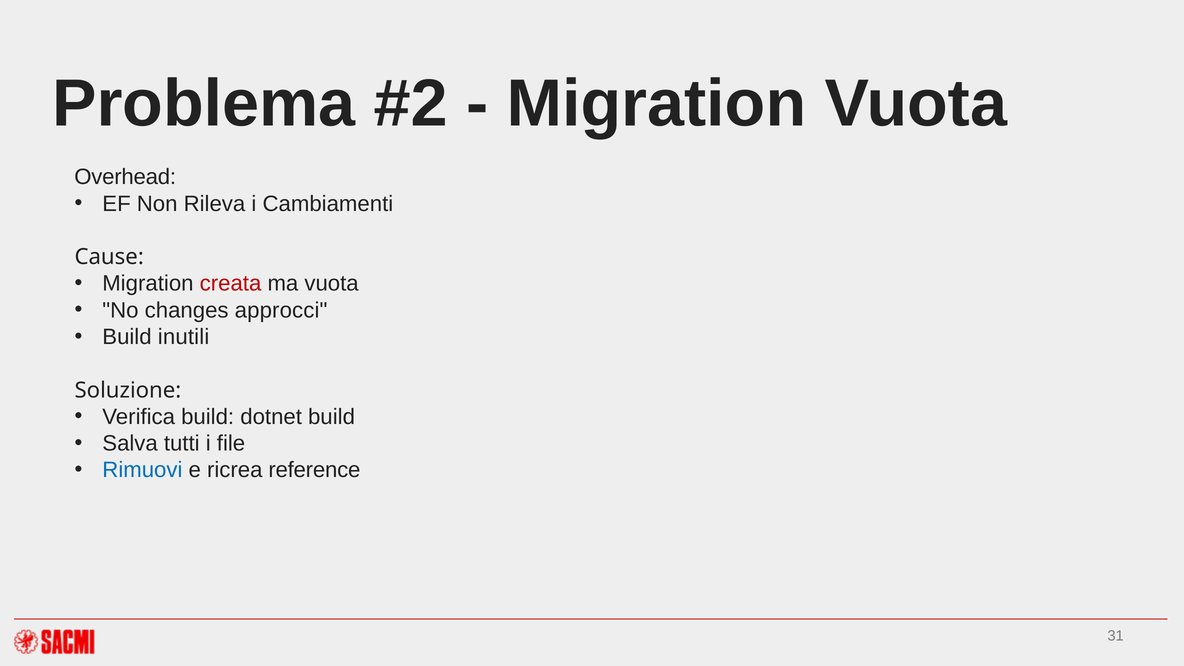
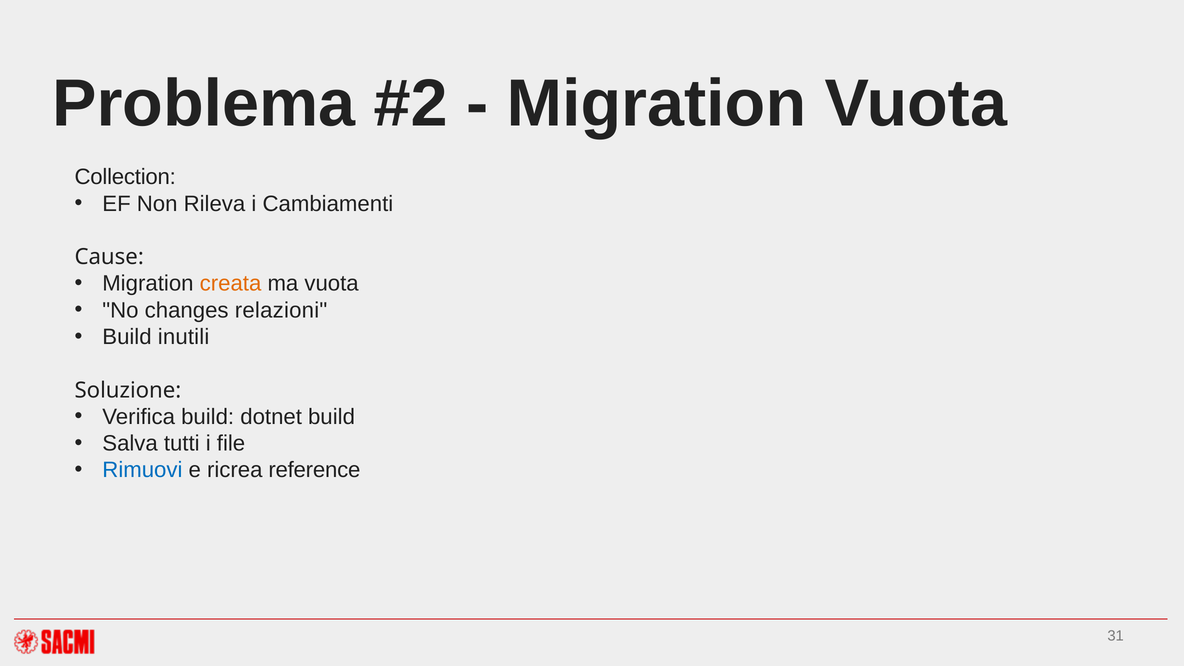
Overhead: Overhead -> Collection (125, 177)
creata colour: red -> orange (231, 284)
approcci: approcci -> relazioni (281, 310)
